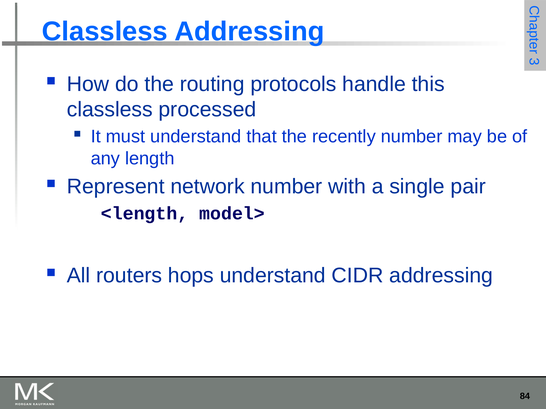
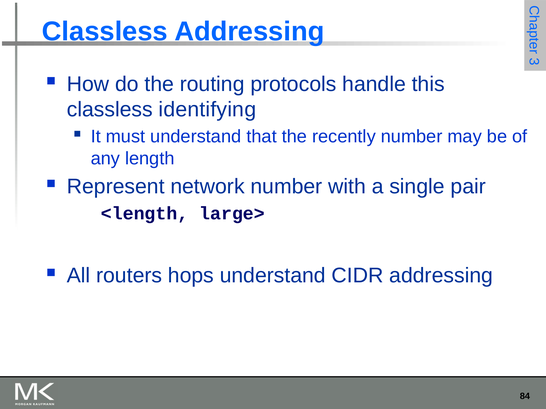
processed: processed -> identifying (207, 110)
model>: model> -> large> (232, 214)
